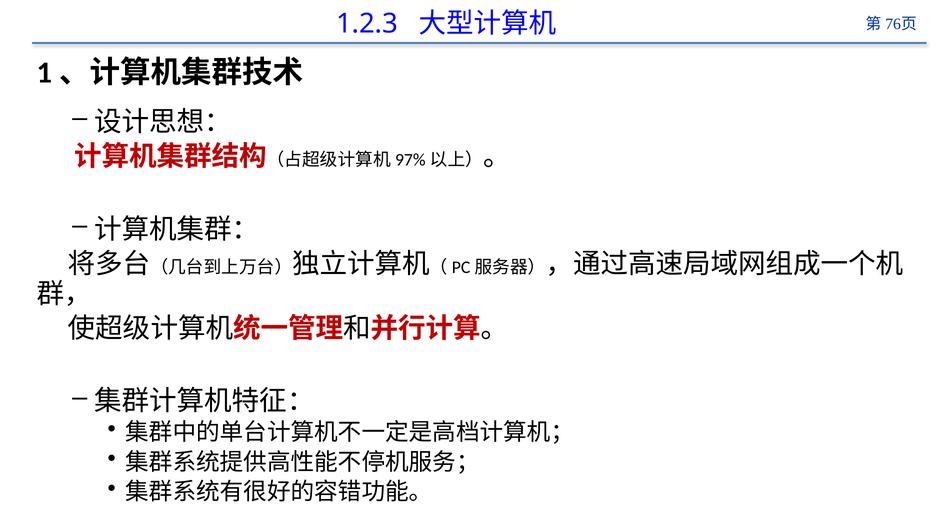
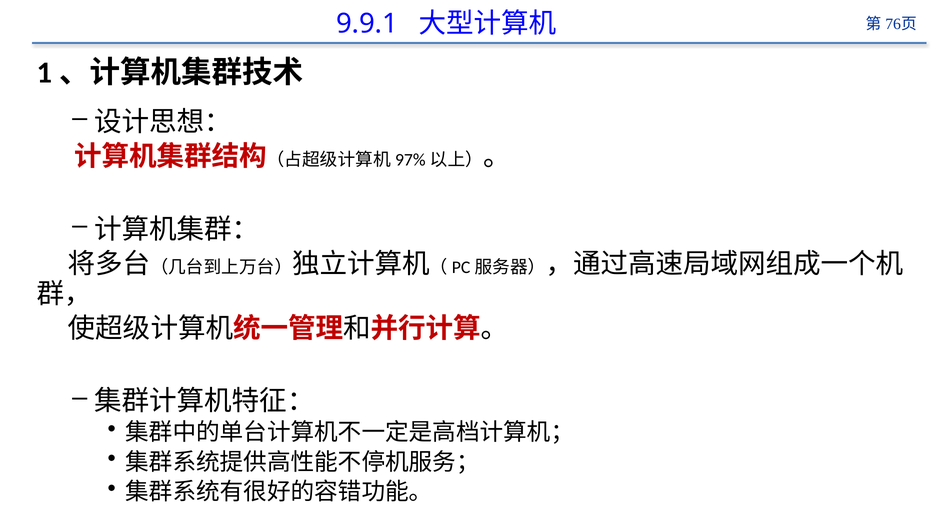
1.2.3: 1.2.3 -> 9.9.1 (367, 24)
